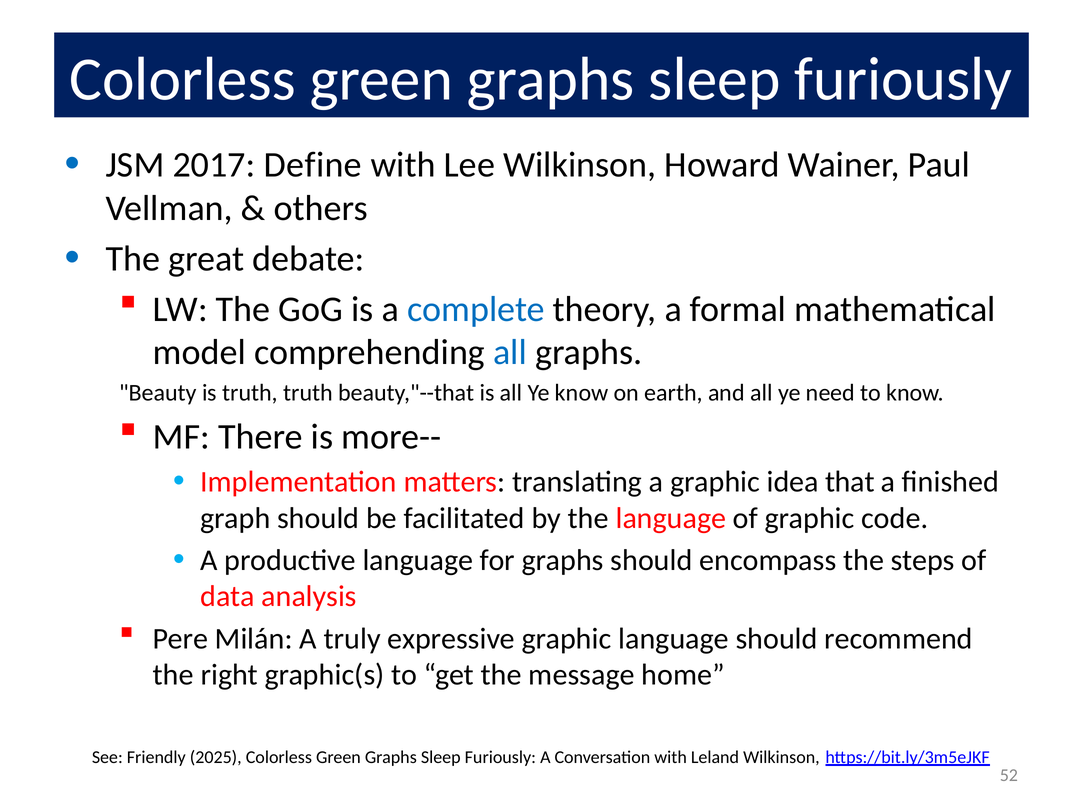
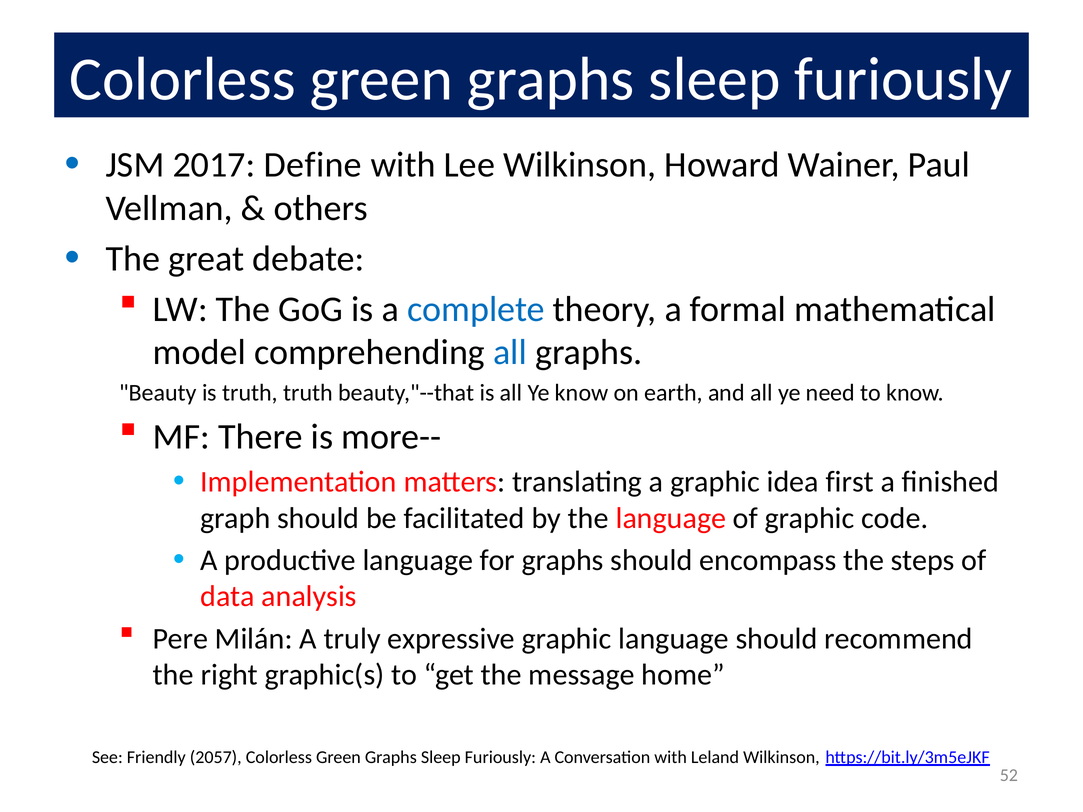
that: that -> first (850, 482)
2025: 2025 -> 2057 (216, 757)
